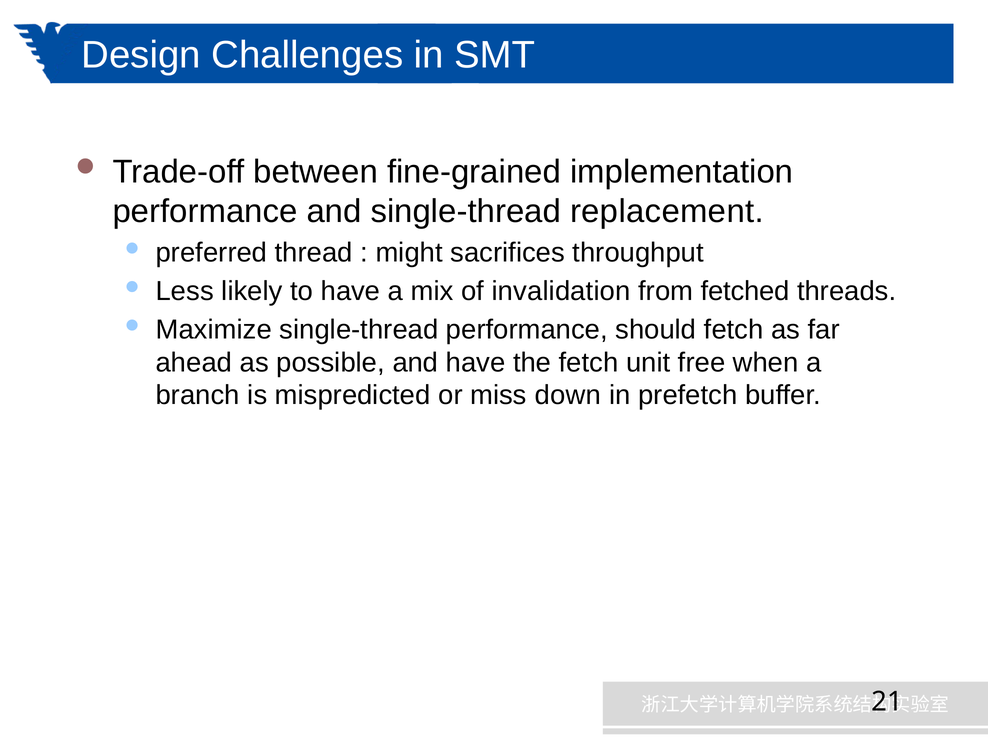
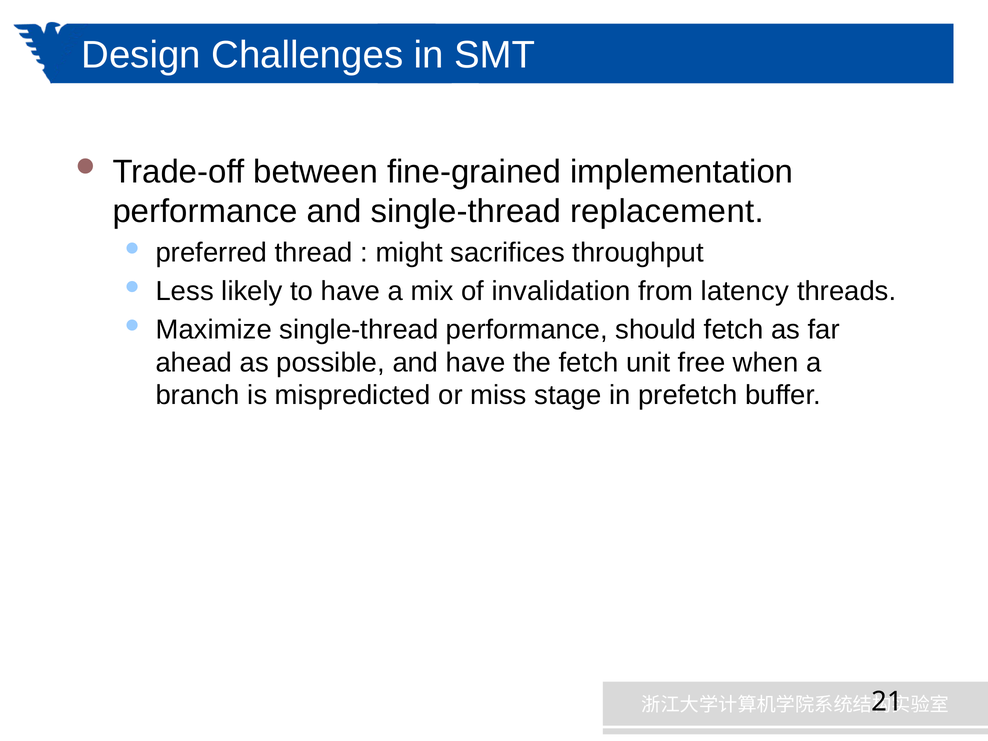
fetched: fetched -> latency (745, 291)
down: down -> stage (568, 395)
